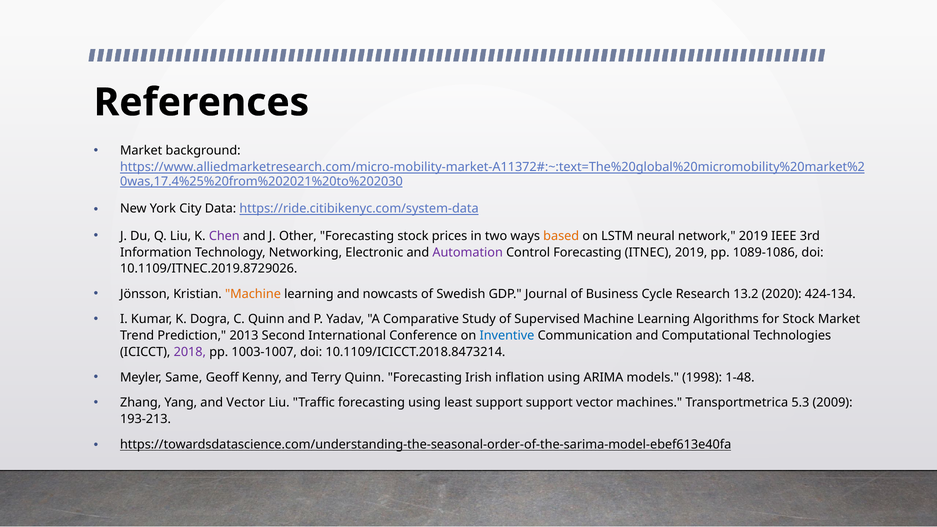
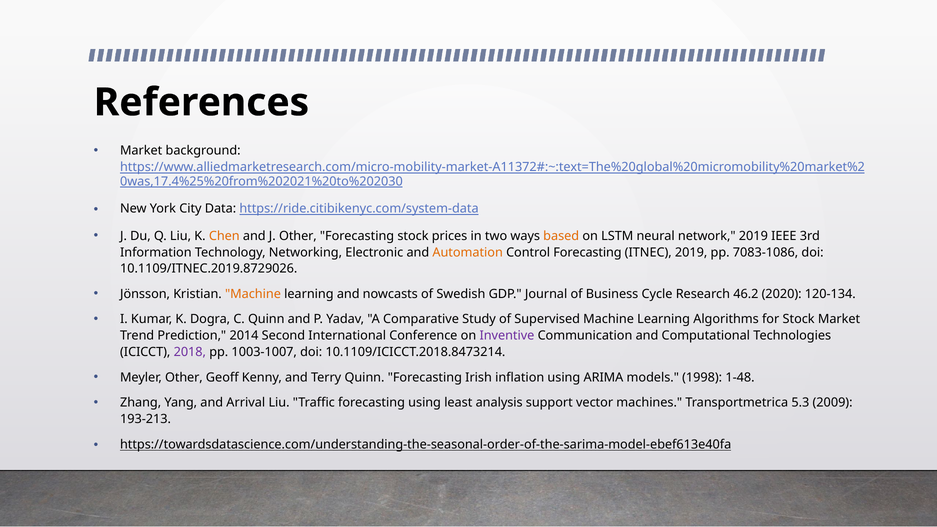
Chen colour: purple -> orange (224, 236)
Automation colour: purple -> orange (468, 252)
1089-1086: 1089-1086 -> 7083-1086 (766, 252)
13.2: 13.2 -> 46.2 (746, 294)
424-134: 424-134 -> 120-134 (830, 294)
2013: 2013 -> 2014 (244, 336)
Inventive colour: blue -> purple (507, 336)
Meyler Same: Same -> Other (184, 377)
and Vector: Vector -> Arrival (246, 403)
least support: support -> analysis (499, 403)
